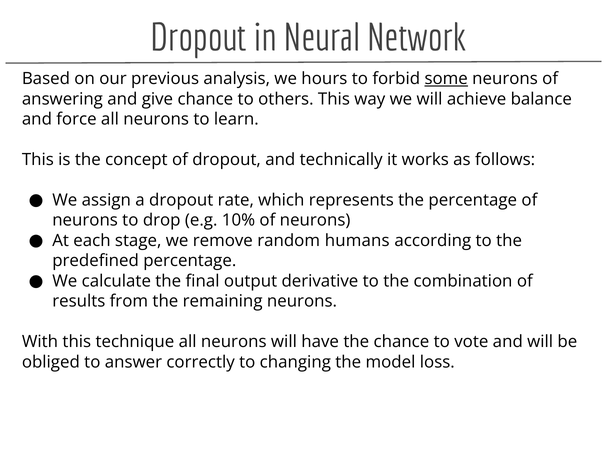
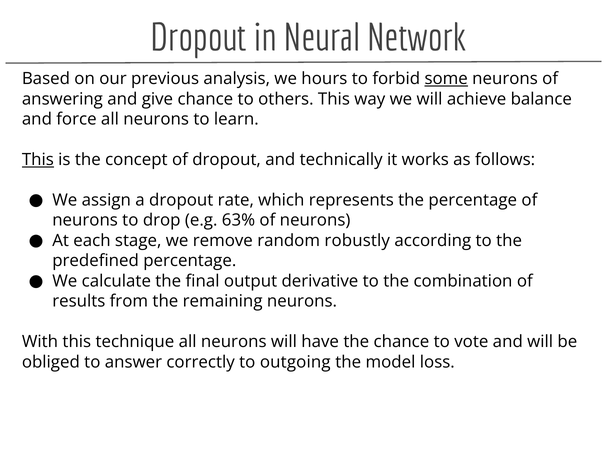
This underline: none -> present (38, 160)
10%: 10% -> 63% (238, 220)
humans: humans -> robustly (357, 241)
changing: changing -> outgoing (295, 362)
